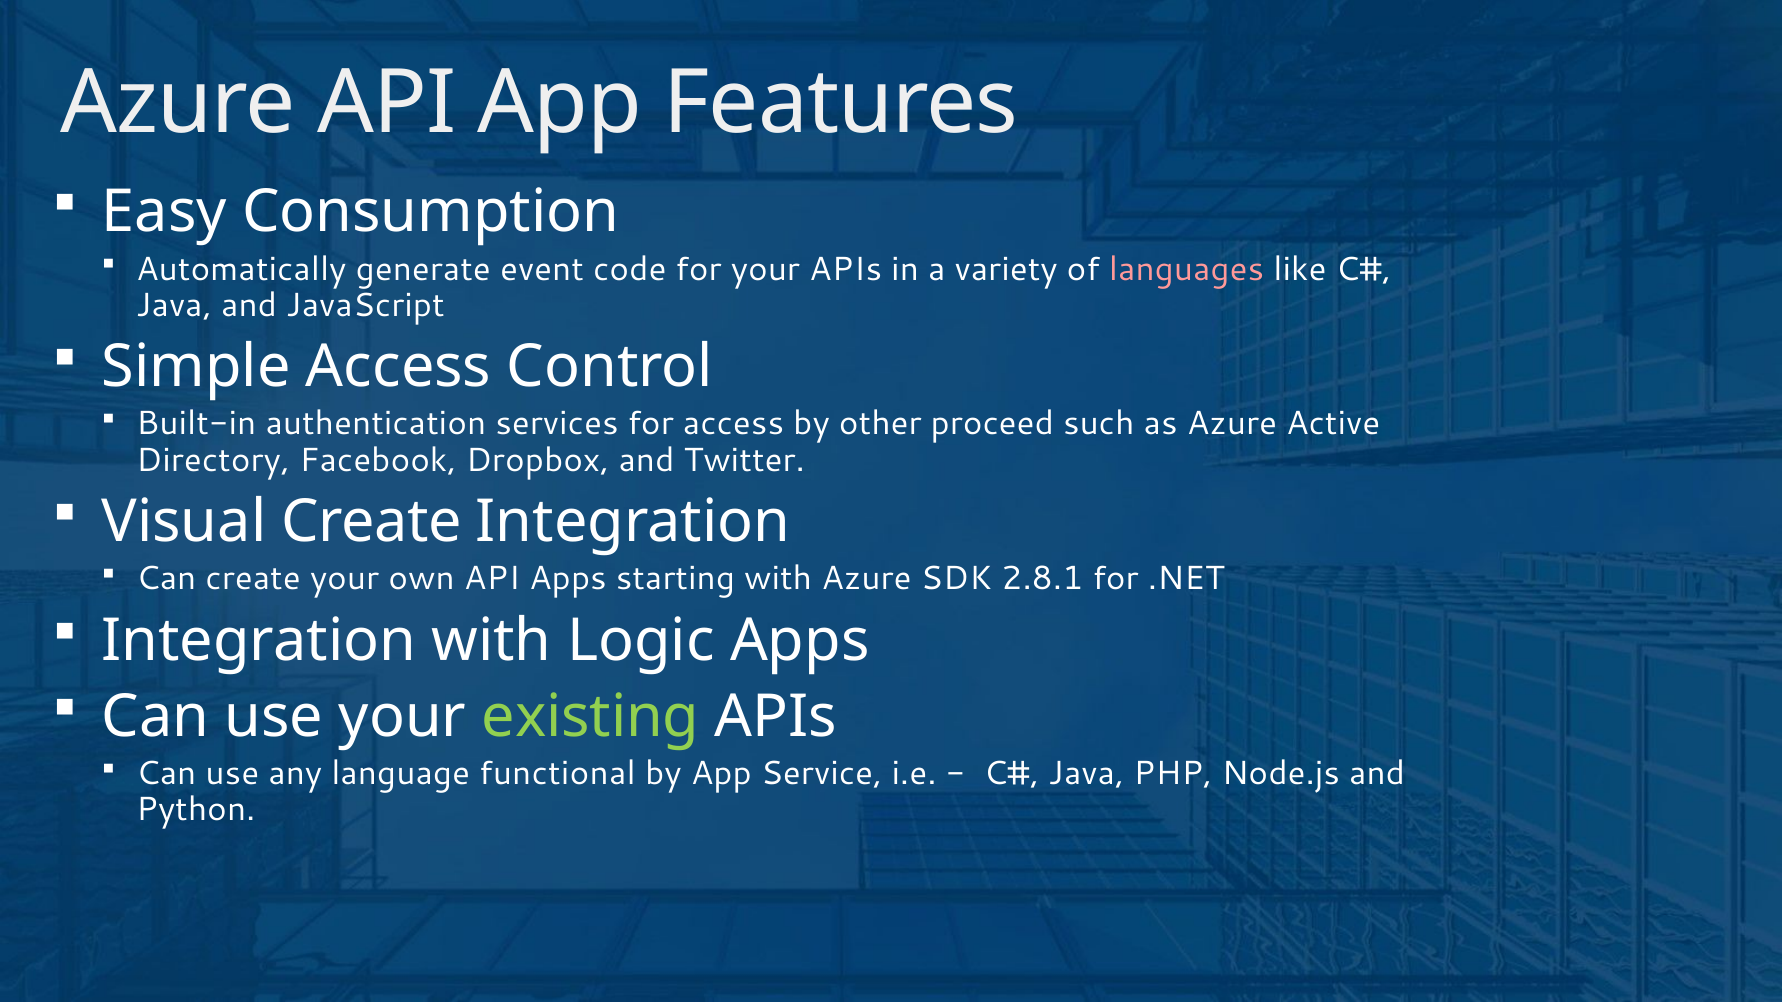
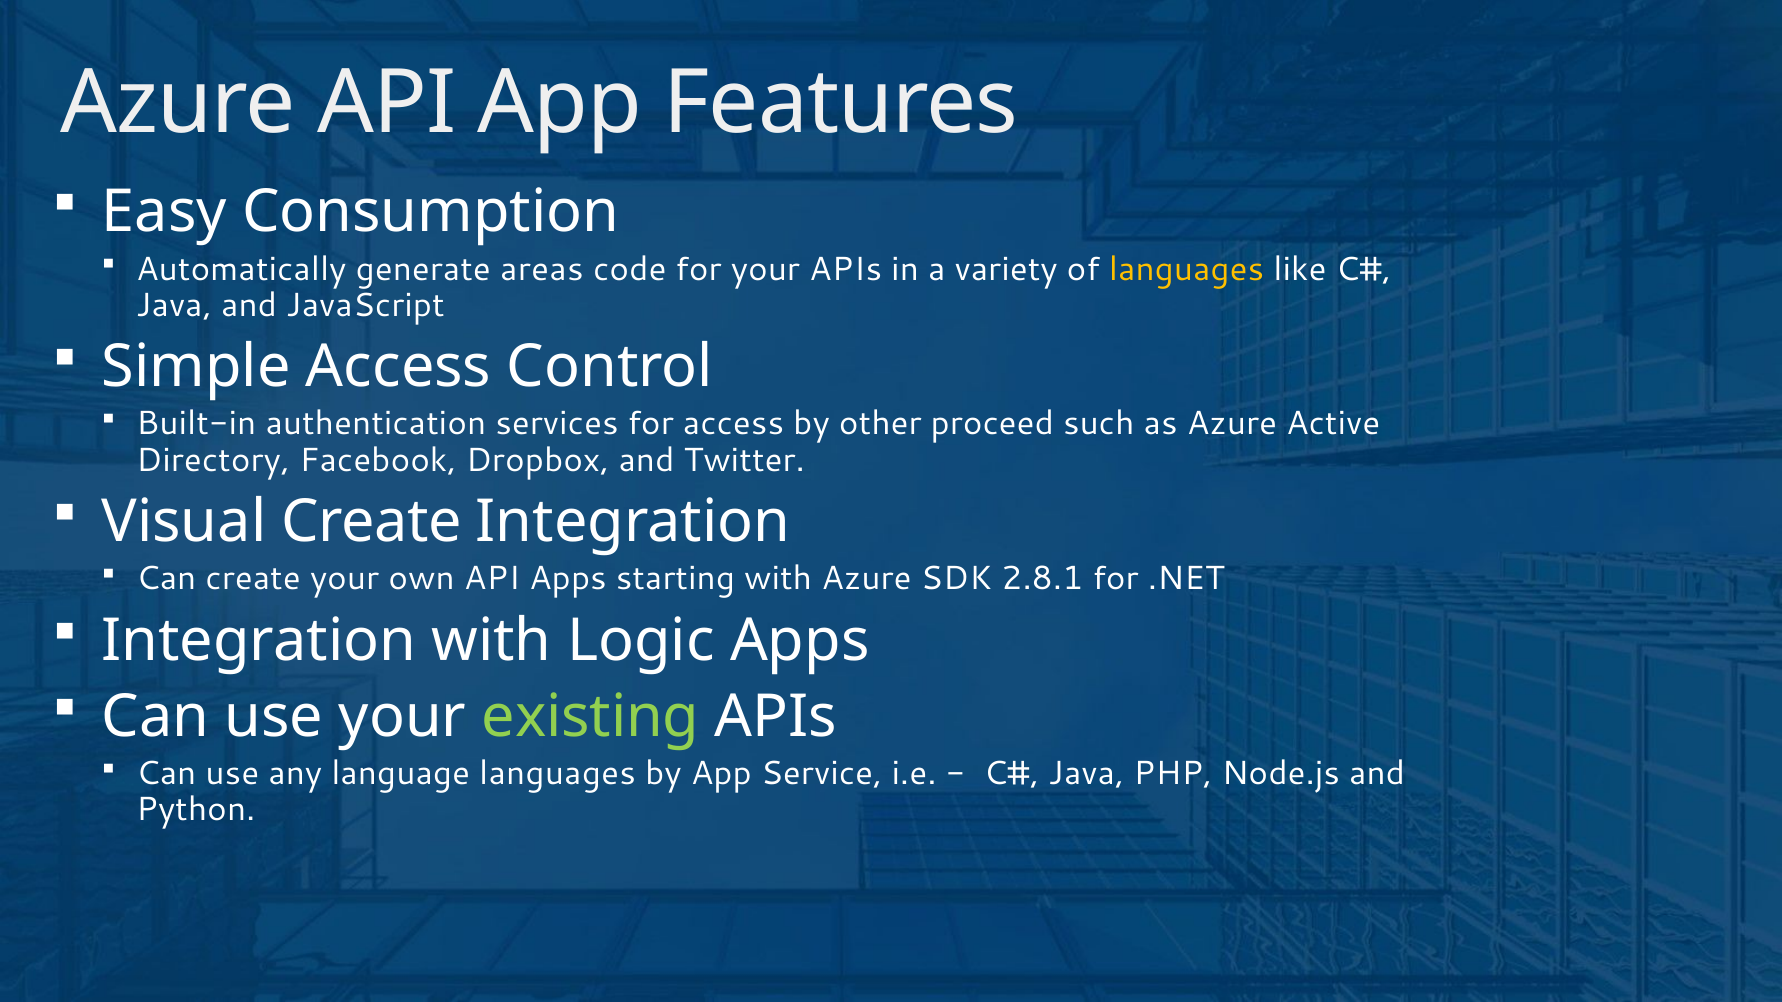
event: event -> areas (542, 269)
languages colour: pink -> yellow (1187, 269)
language functional: functional -> languages (558, 774)
